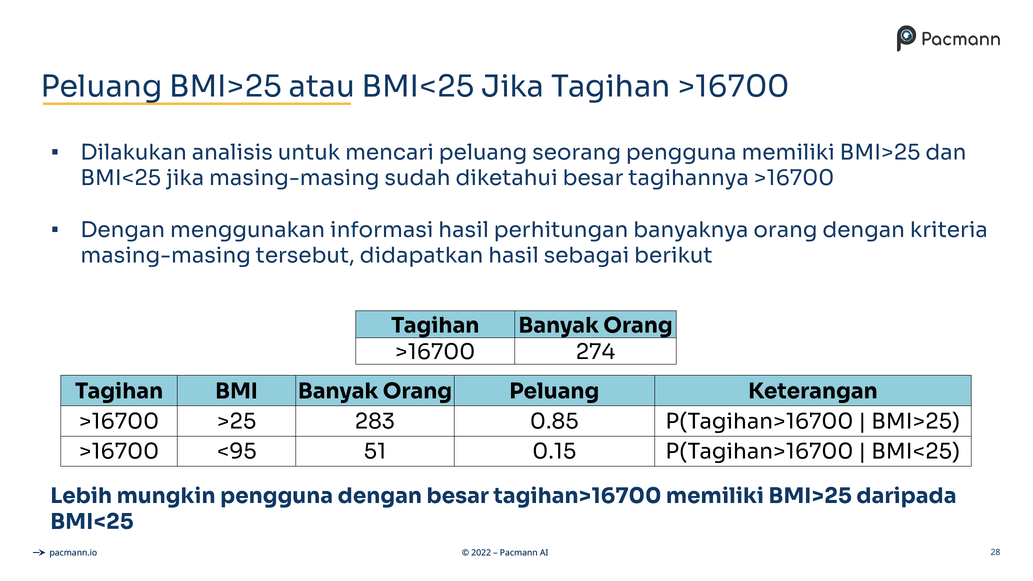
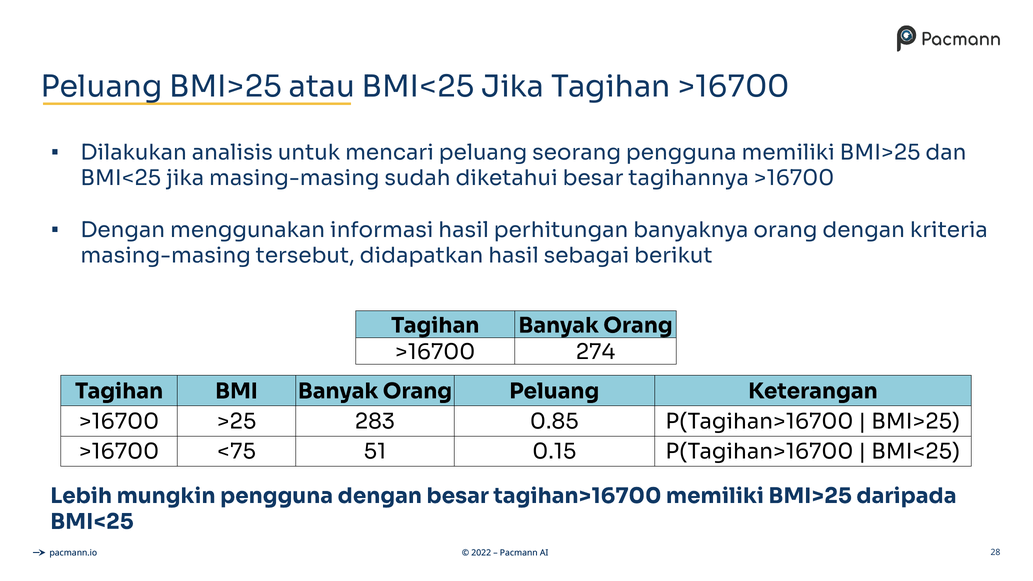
<95: <95 -> <75 (237, 452)
